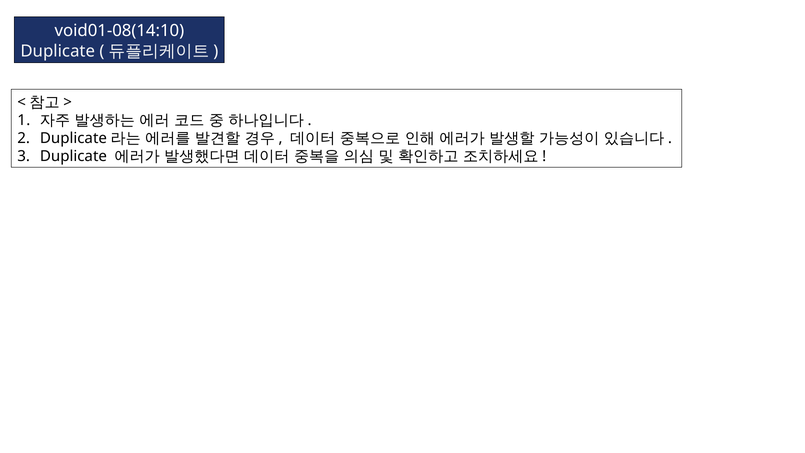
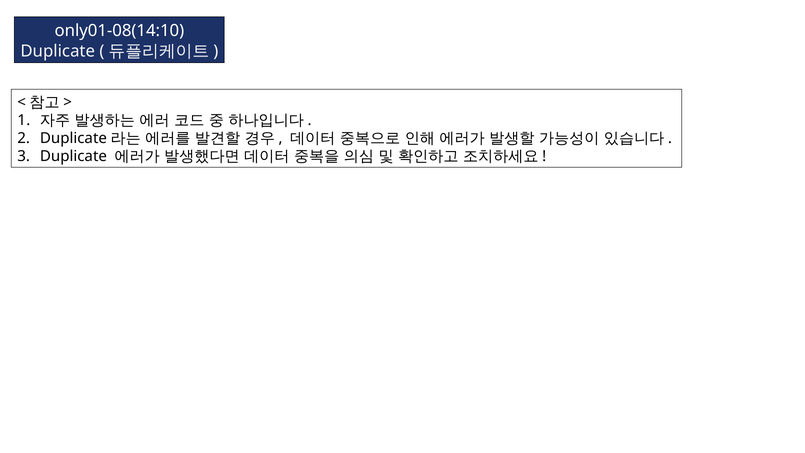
void01-08(14:10: void01-08(14:10 -> only01-08(14:10 (119, 31)
